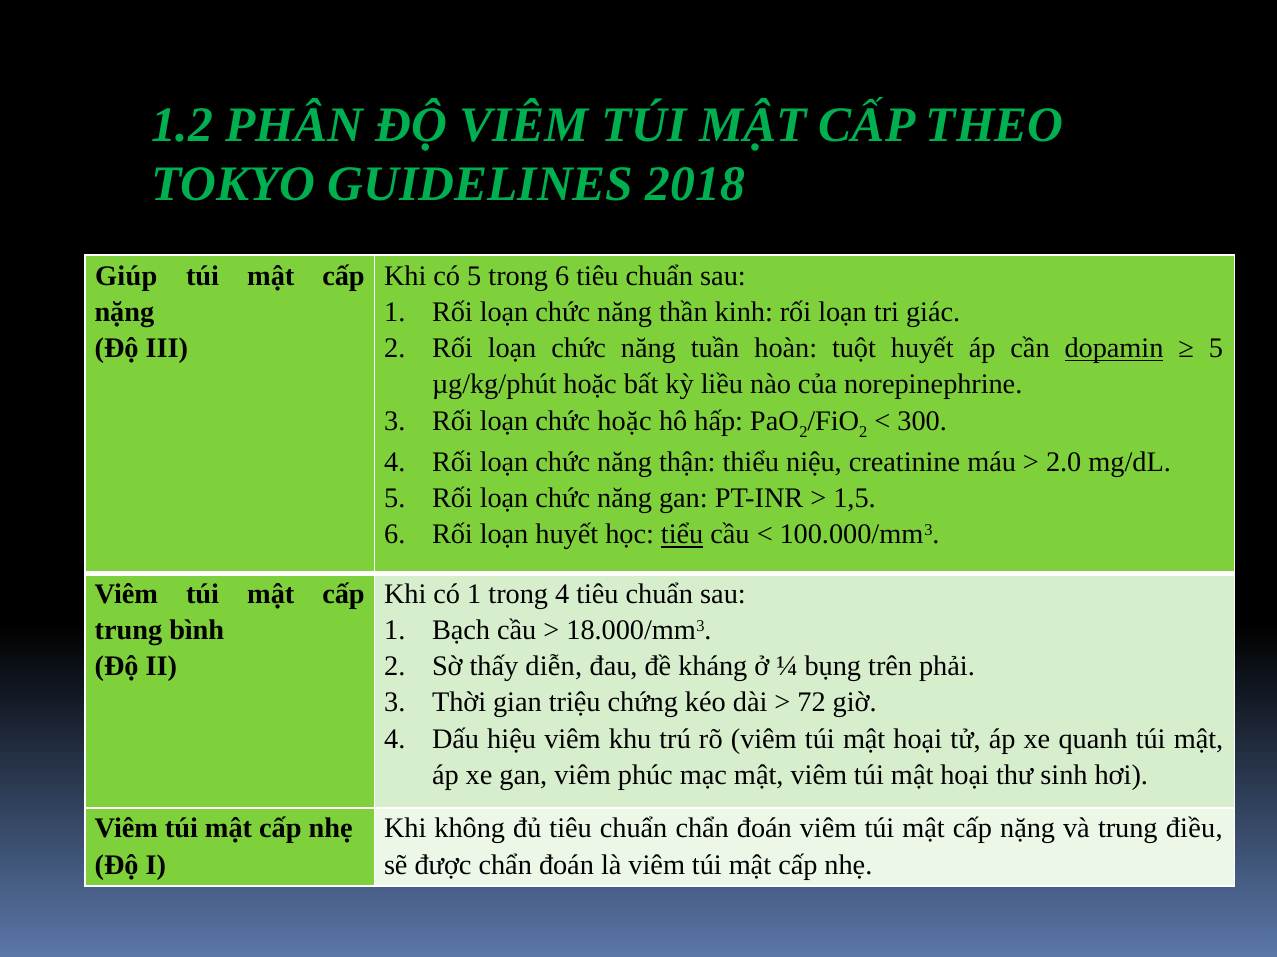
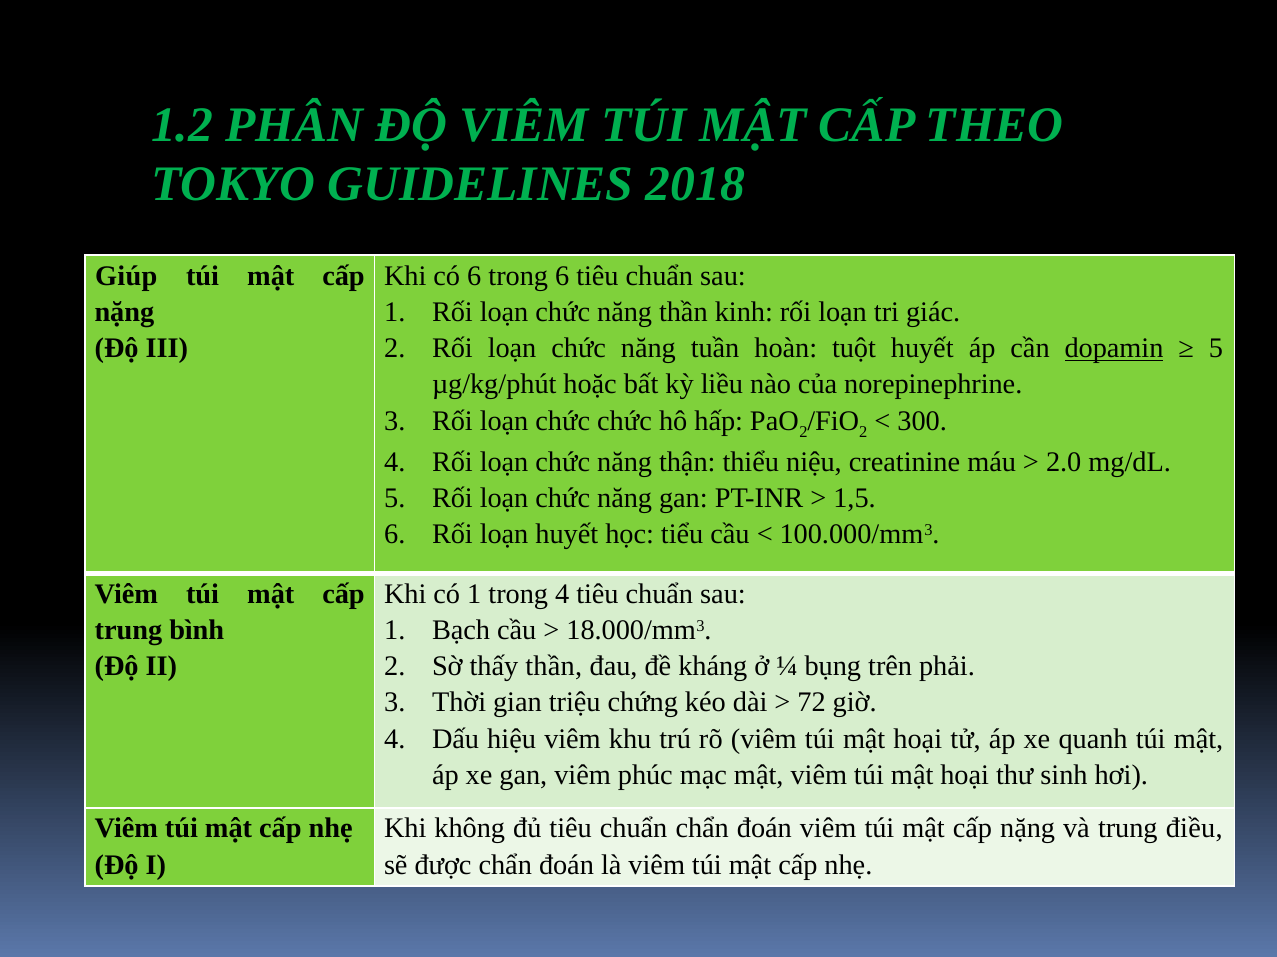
có 5: 5 -> 6 (474, 276)
chức hoặc: hoặc -> chức (625, 422)
tiểu underline: present -> none (682, 535)
thấy diễn: diễn -> thần (554, 667)
